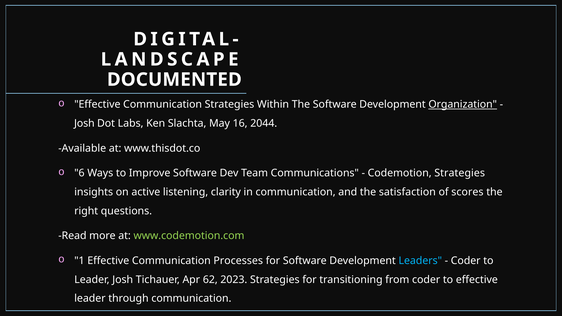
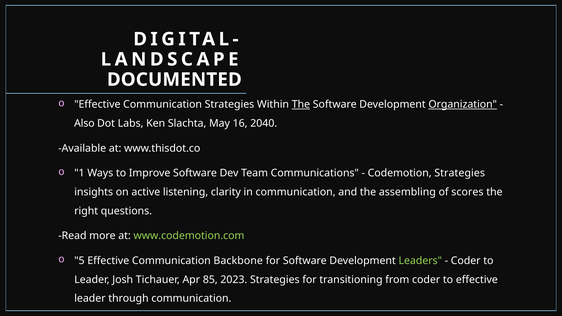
The underline: none -> present (301, 104)
Josh: Josh -> Also (84, 123)
2044: 2044 -> 2040 (264, 123)
6: 6 -> 1 (79, 173)
satisfaction: satisfaction -> assembling (407, 192)
1: 1 -> 5 (79, 261)
Processes: Processes -> Backbone (238, 261)
Leaders colour: light blue -> light green (420, 261)
62: 62 -> 85 (210, 280)
